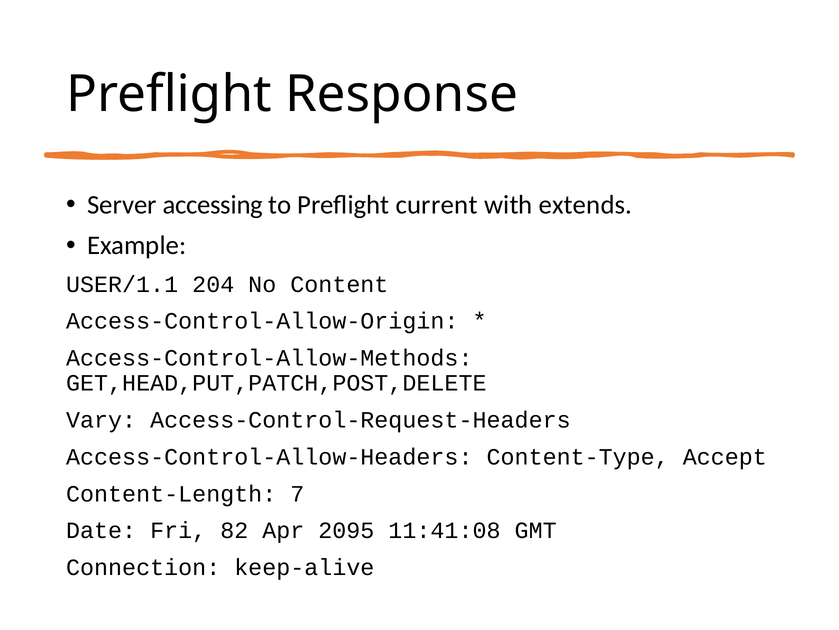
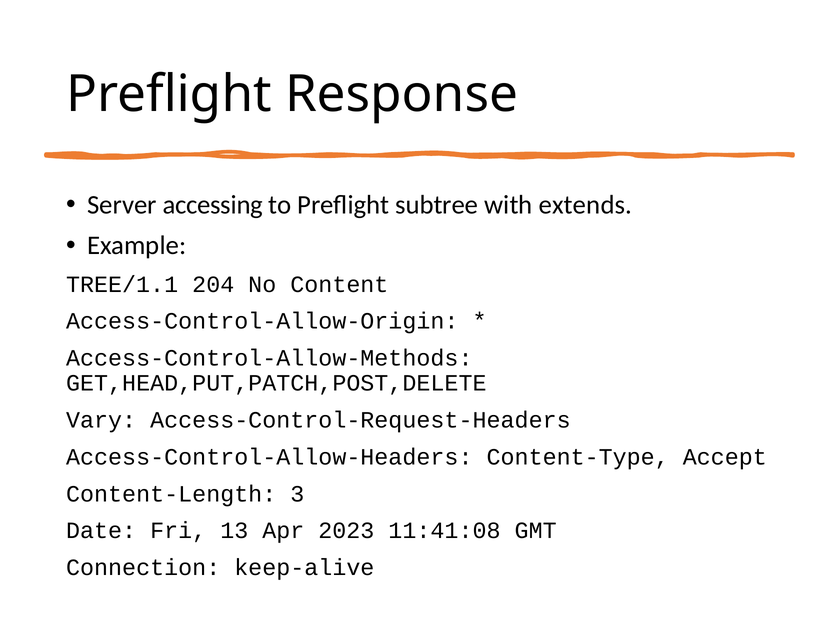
current: current -> subtree (437, 205)
USER/1.1: USER/1.1 -> TREE/1.1 (122, 284)
7: 7 -> 3 (297, 493)
82: 82 -> 13 (234, 530)
2095: 2095 -> 2023 (346, 530)
